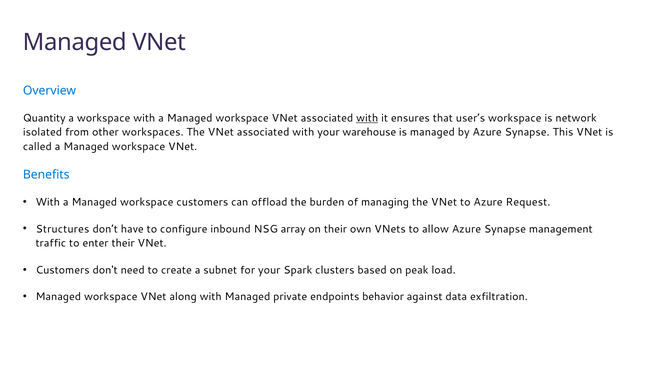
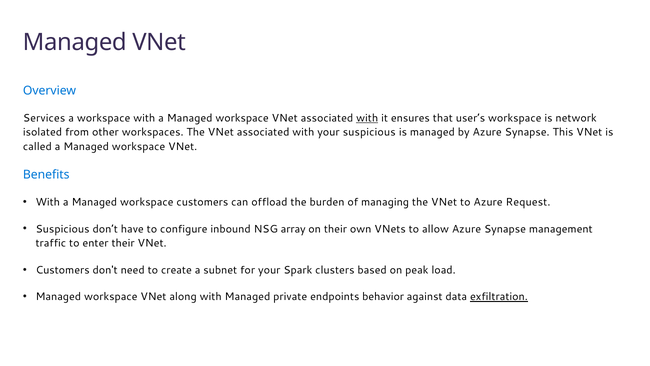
Quantity: Quantity -> Services (44, 118)
your warehouse: warehouse -> suspicious (369, 132)
Structures: Structures -> Suspicious (63, 229)
exfiltration underline: none -> present (499, 297)
